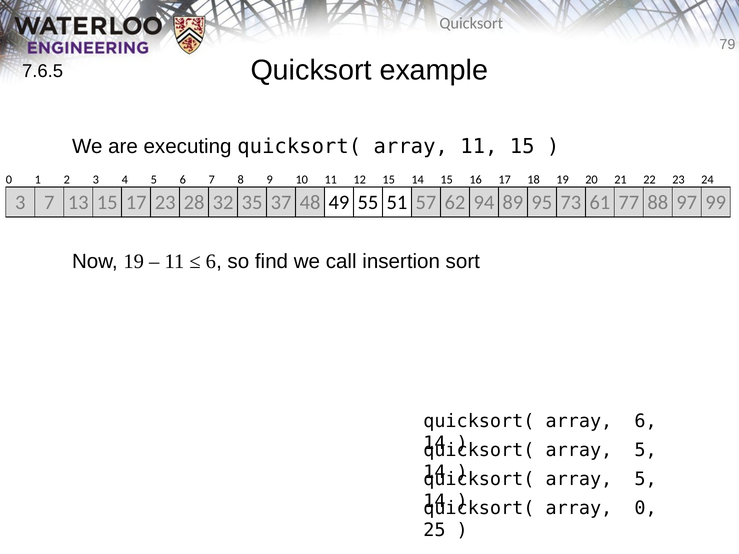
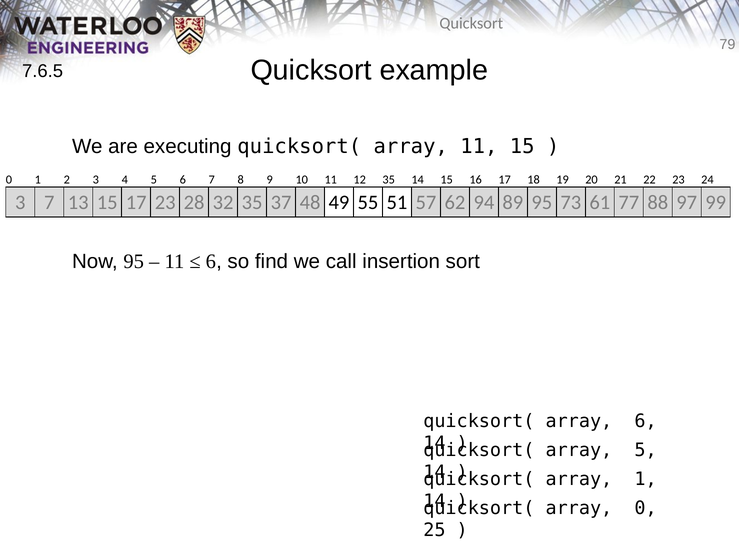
12 15: 15 -> 35 (389, 180)
Now 19: 19 -> 95 (134, 262)
5: 5 -> 1 (646, 479)
